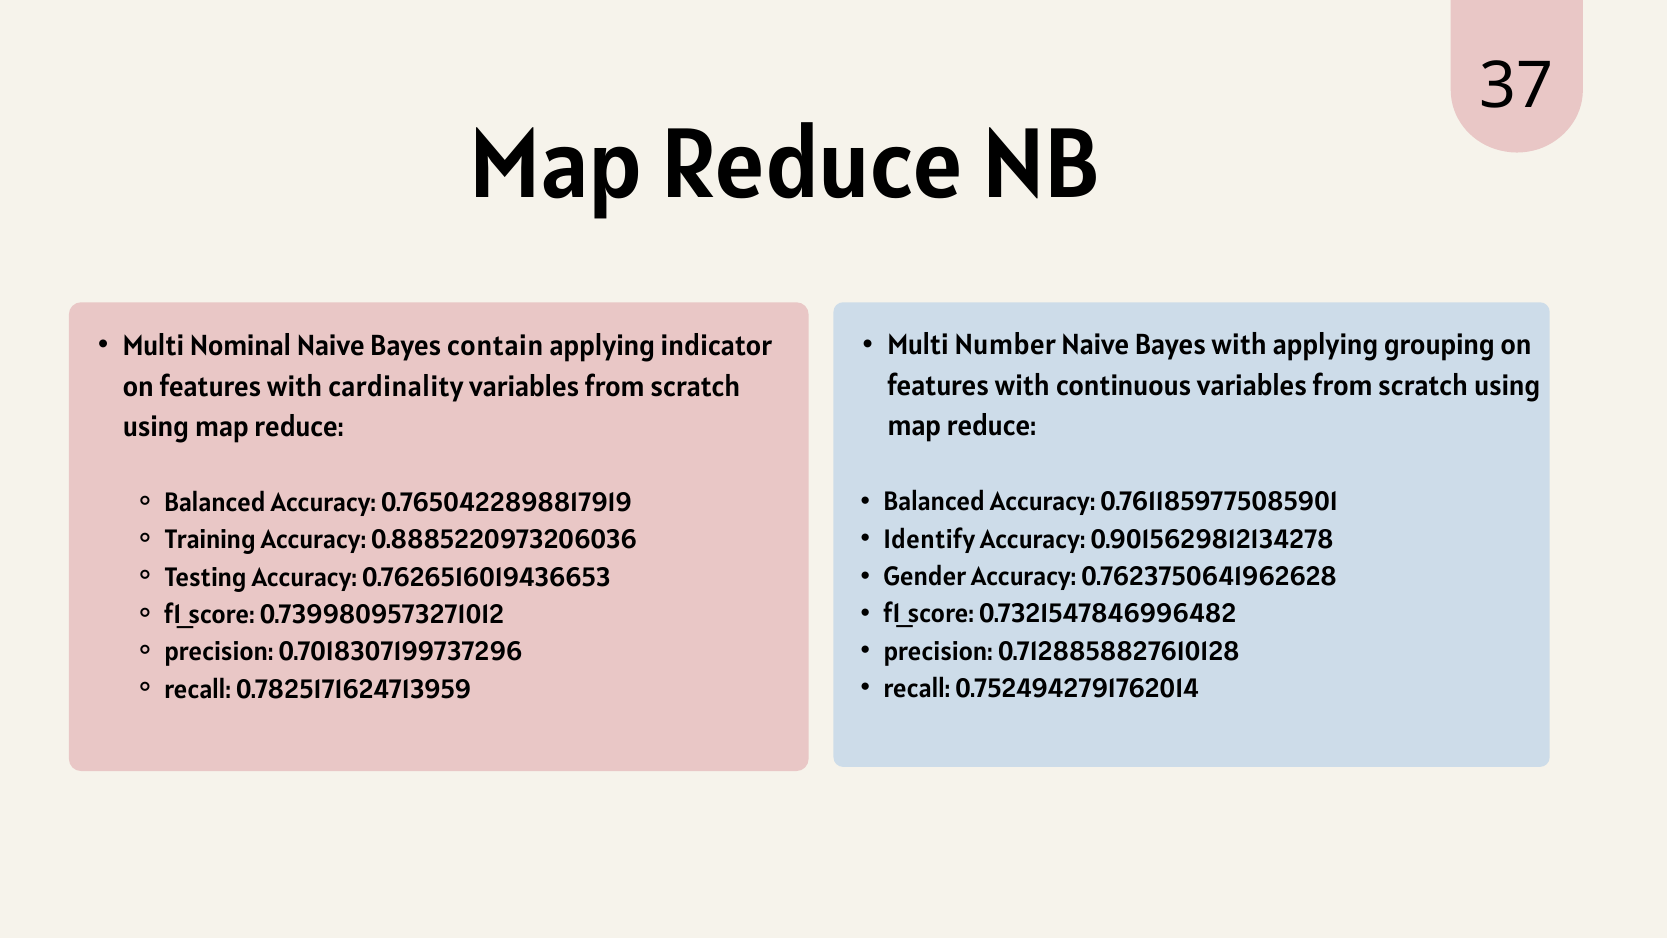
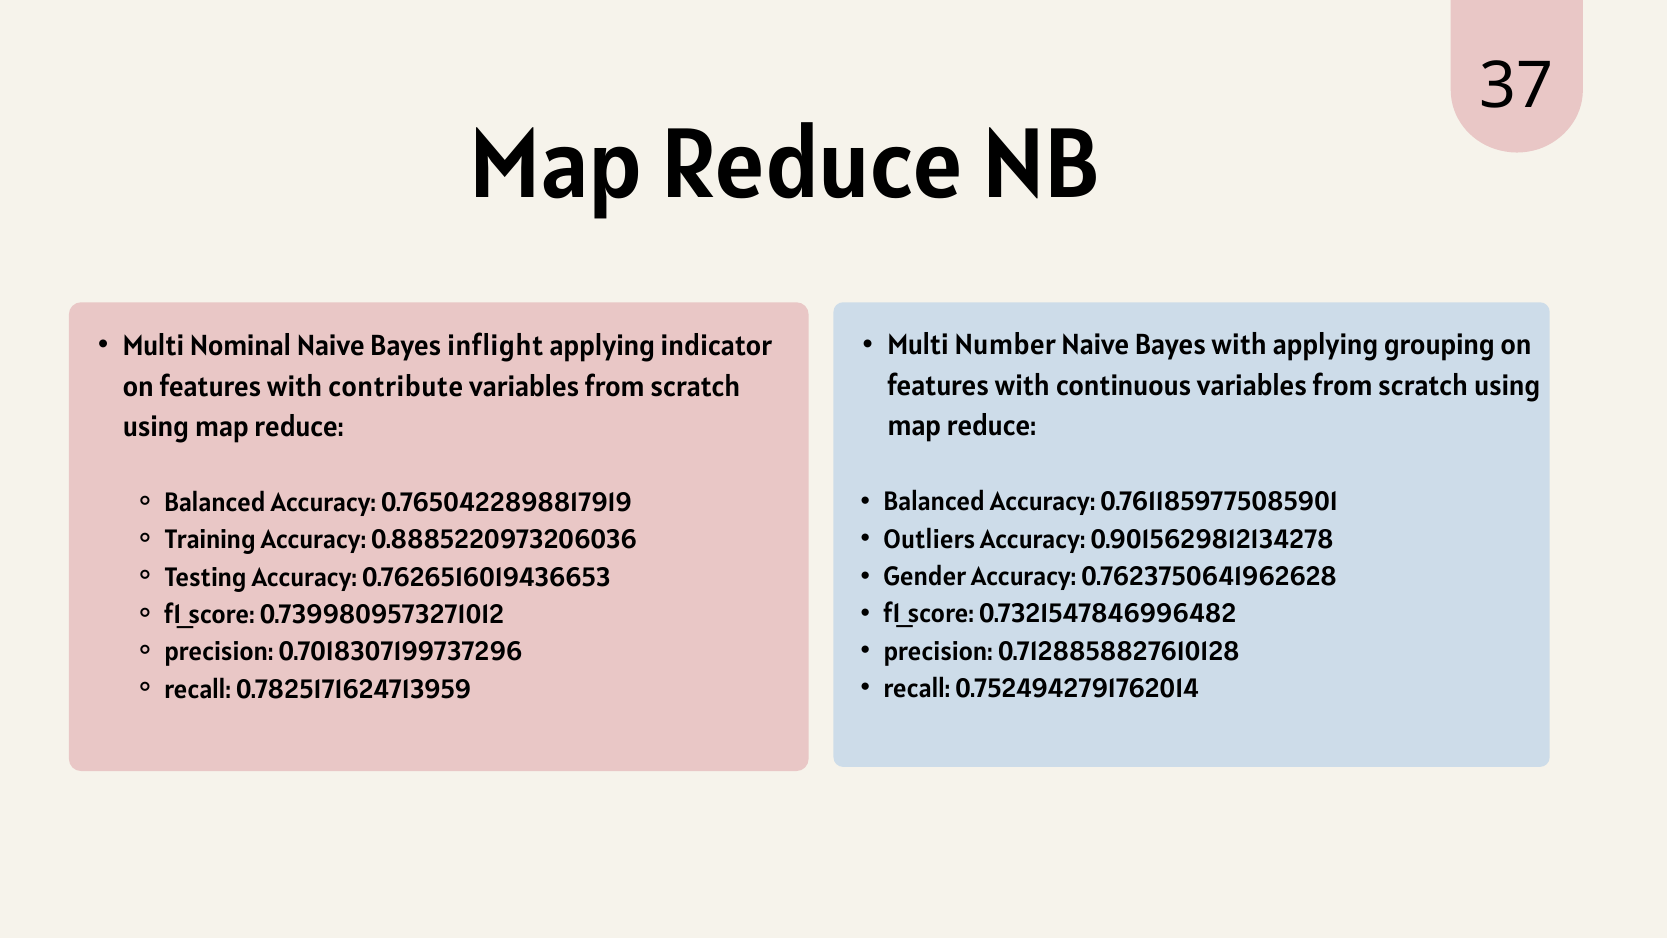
contain: contain -> inflight (495, 346)
cardinality: cardinality -> contribute (396, 386)
Identify: Identify -> Outliers (929, 539)
